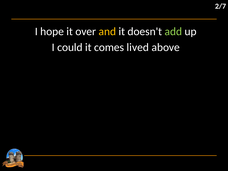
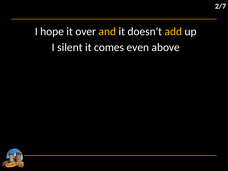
add colour: light green -> yellow (173, 31)
could: could -> silent (70, 47)
lived: lived -> even (138, 47)
